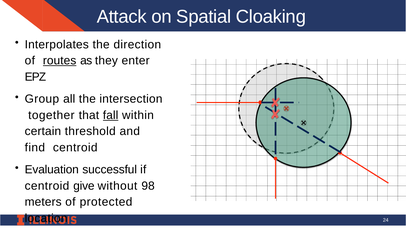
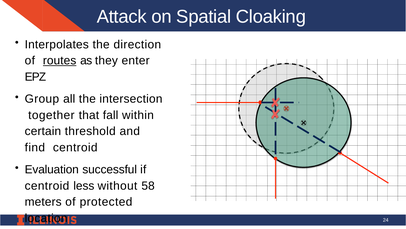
fall underline: present -> none (111, 115)
give: give -> less (84, 185)
98: 98 -> 58 (148, 185)
